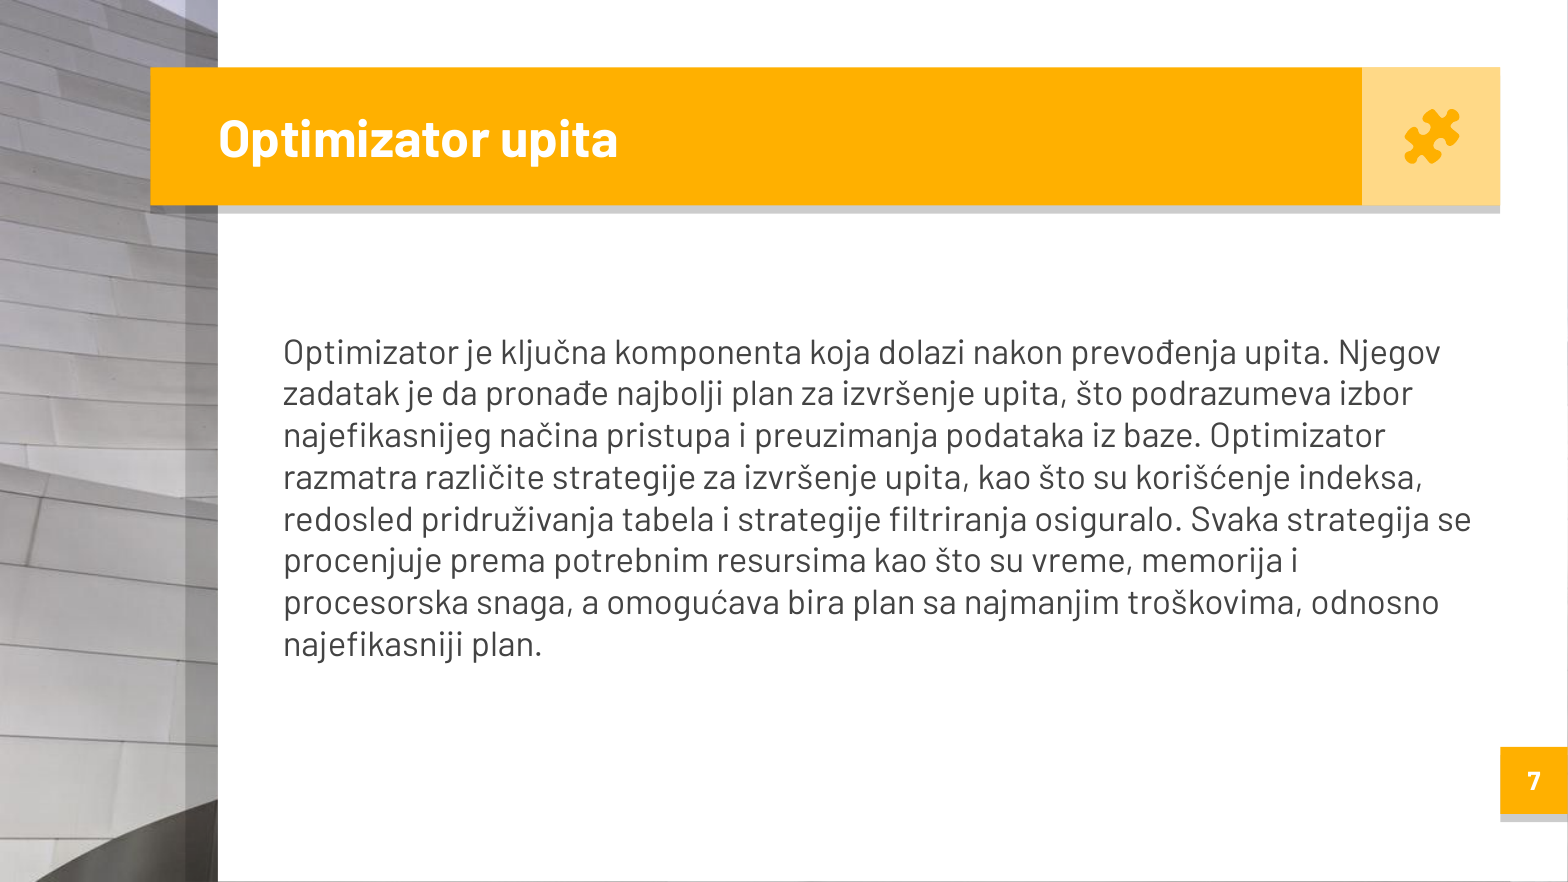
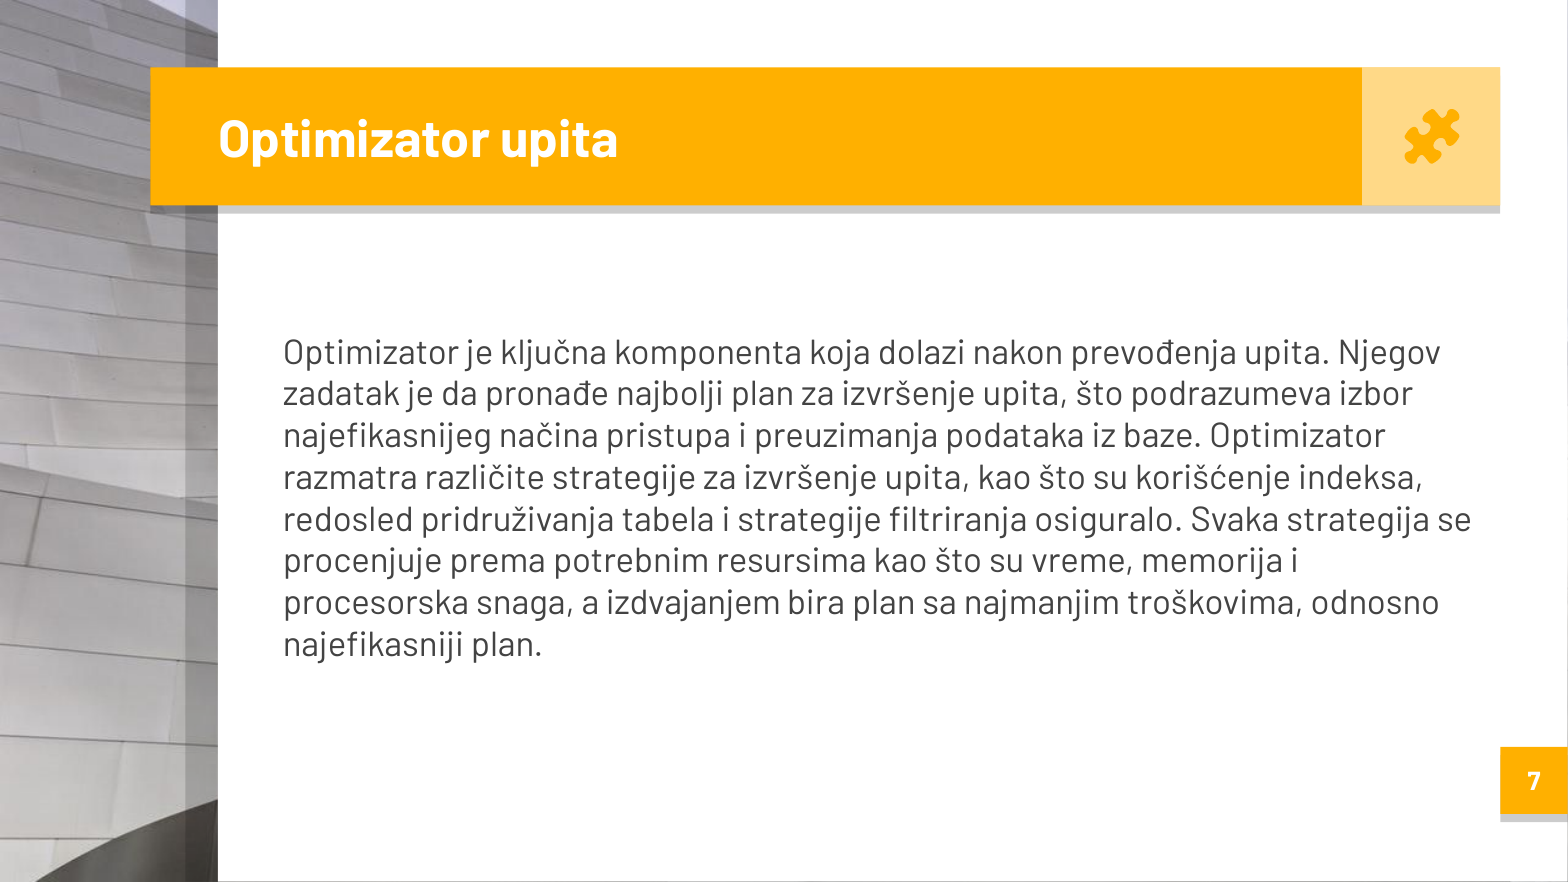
omogućava: omogućava -> izdvajanjem (693, 603)
